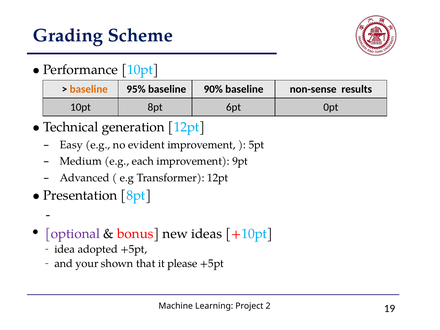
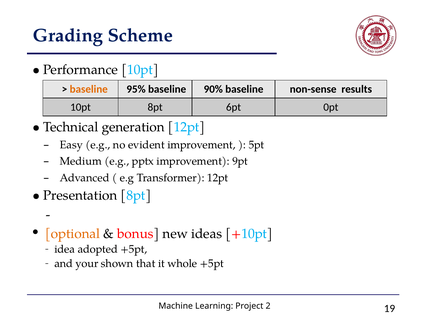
each: each -> pptx (143, 161)
optional colour: purple -> orange (73, 234)
please: please -> whole (182, 263)
